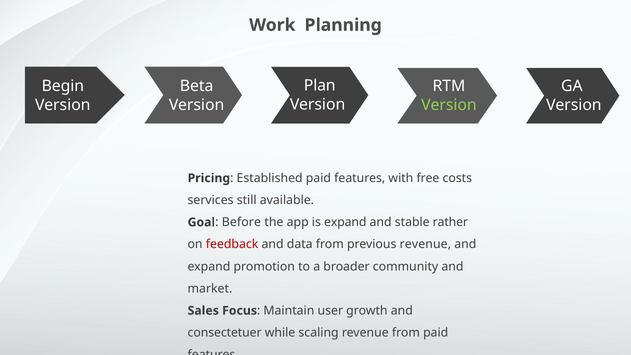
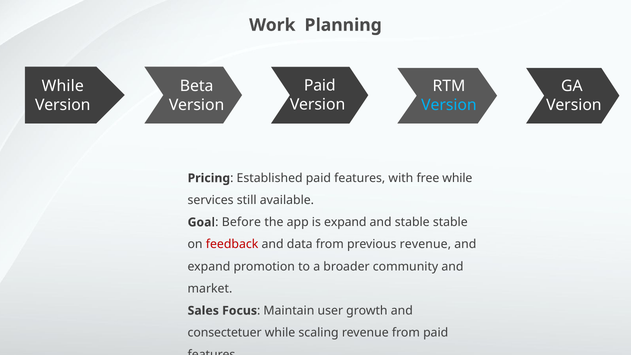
Plan: Plan -> Paid (320, 86)
Begin: Begin -> While (63, 86)
Version colour: light green -> light blue (449, 105)
free costs: costs -> while (457, 178)
stable rather: rather -> stable (450, 222)
